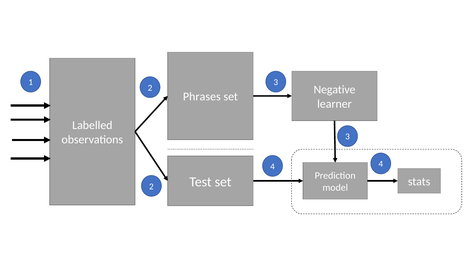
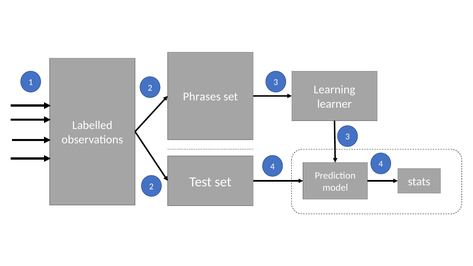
Negative: Negative -> Learning (334, 90)
